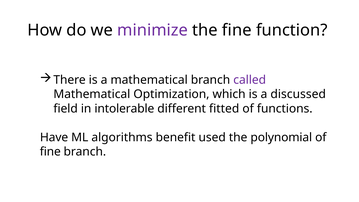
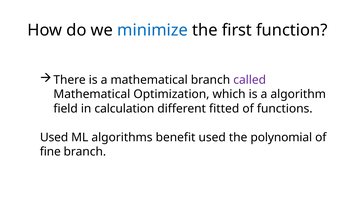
minimize colour: purple -> blue (153, 30)
the fine: fine -> first (237, 30)
discussed: discussed -> algorithm (298, 94)
intolerable: intolerable -> calculation (124, 109)
Have: Have -> Used (54, 137)
